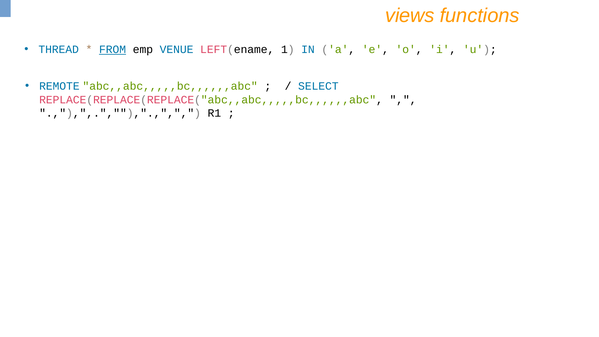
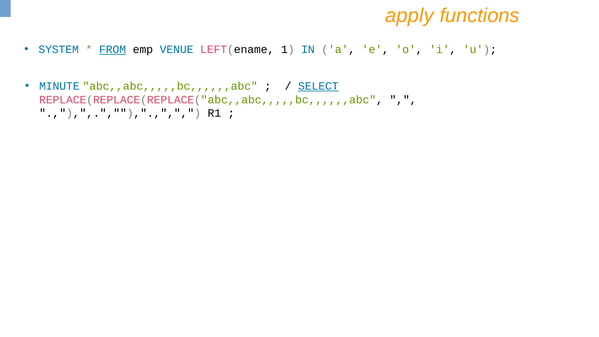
views: views -> apply (410, 16)
THREAD: THREAD -> SYSTEM (59, 50)
REMOTE: REMOTE -> MINUTE (59, 86)
SELECT underline: none -> present (318, 86)
